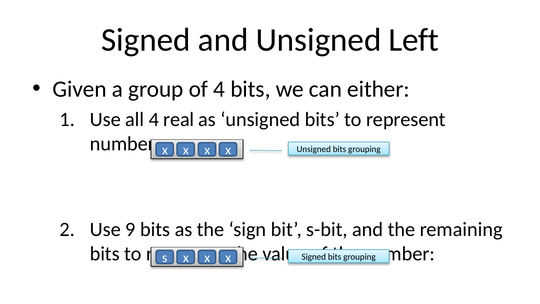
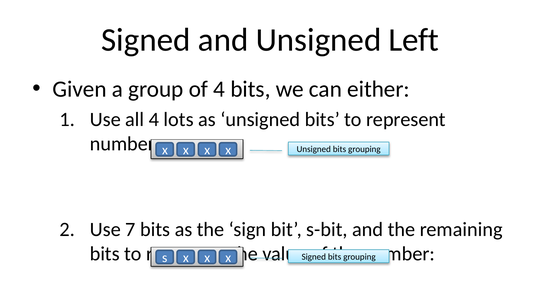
real: real -> lots (179, 119)
9: 9 -> 7 (130, 229)
